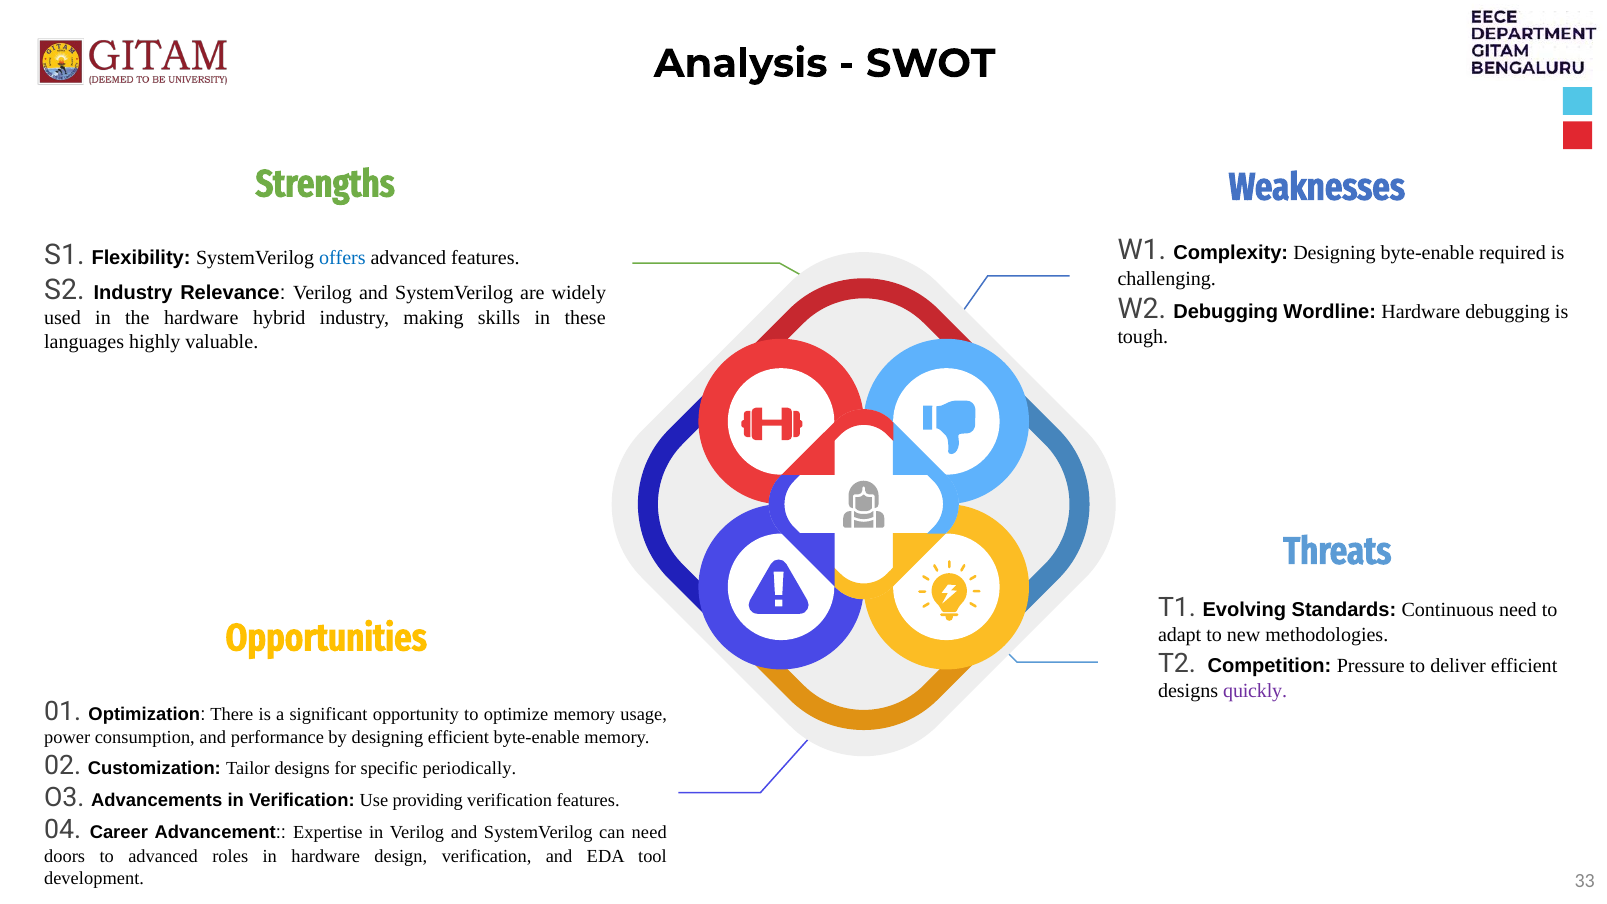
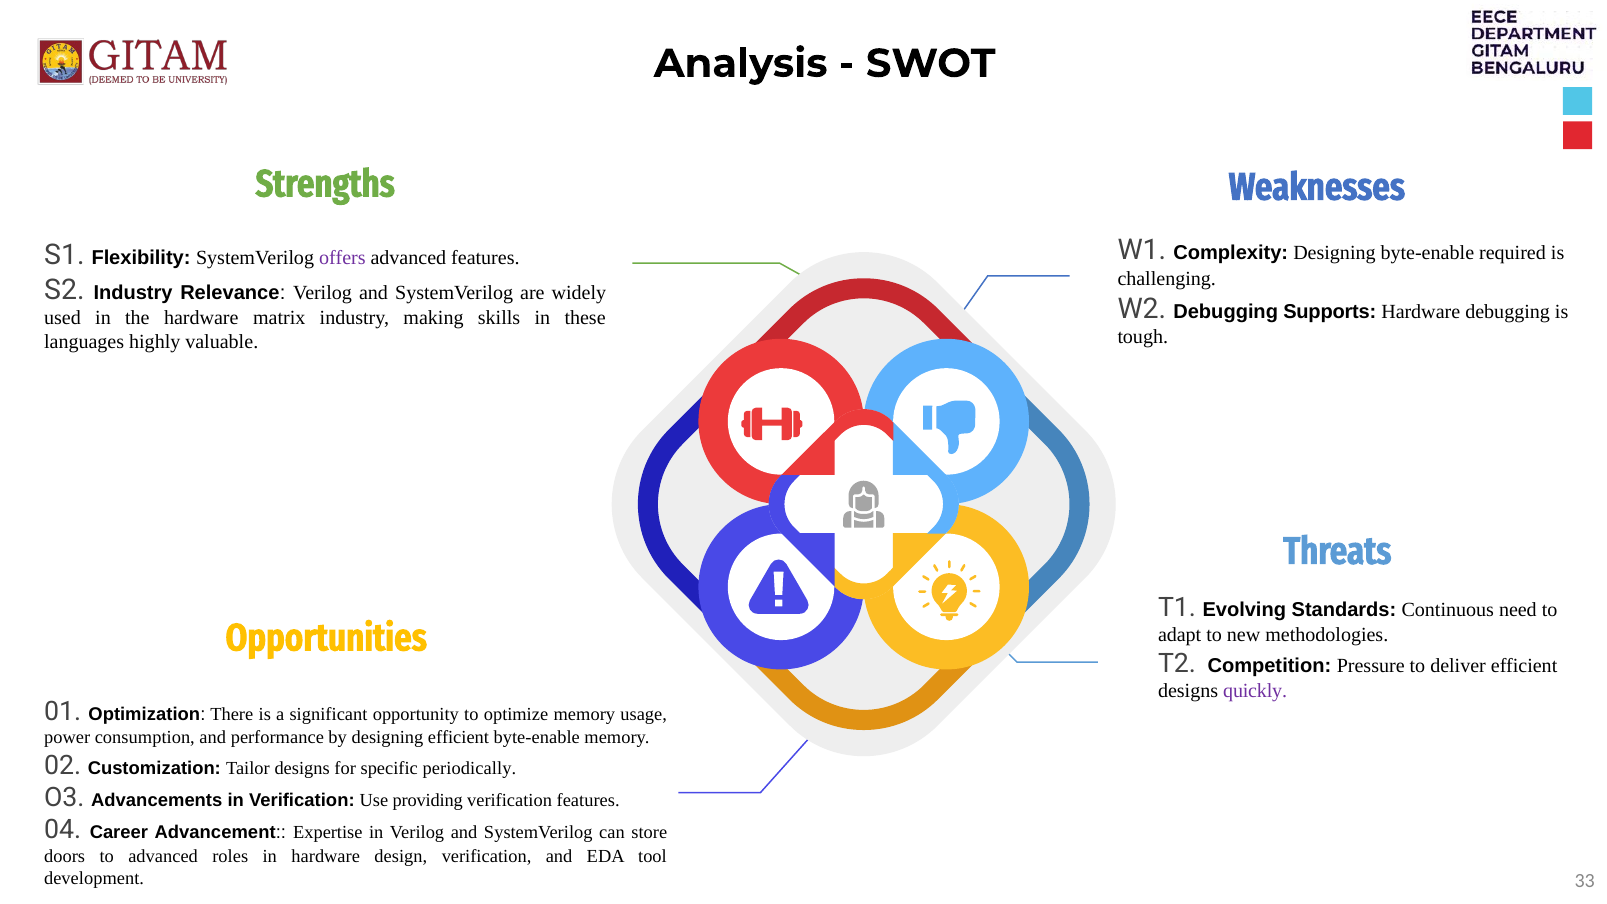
offers colour: blue -> purple (342, 258)
Wordline: Wordline -> Supports (1330, 311)
hybrid: hybrid -> matrix (279, 318)
can need: need -> store (649, 832)
